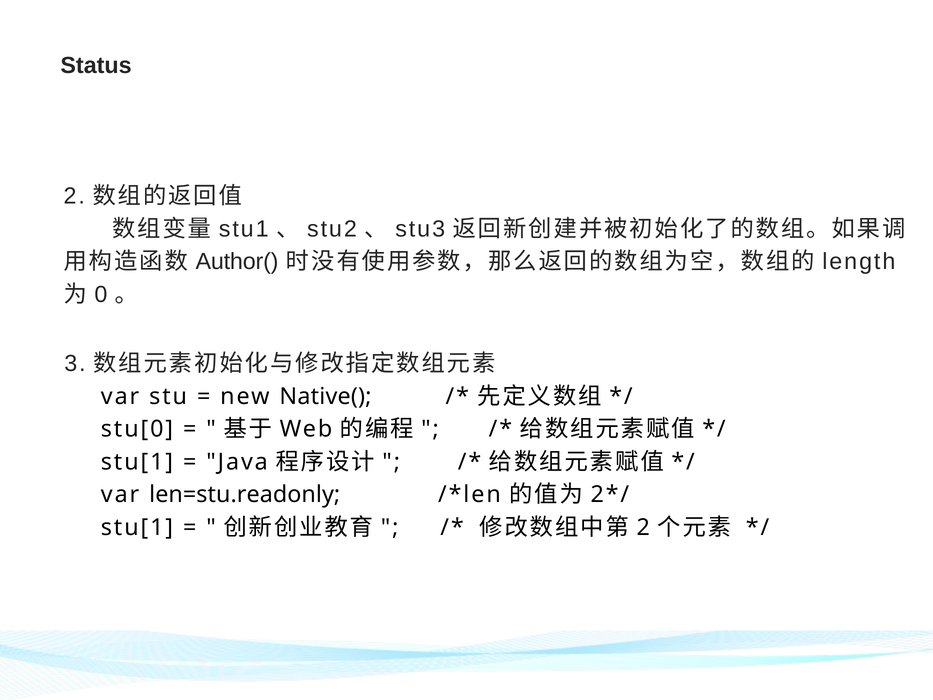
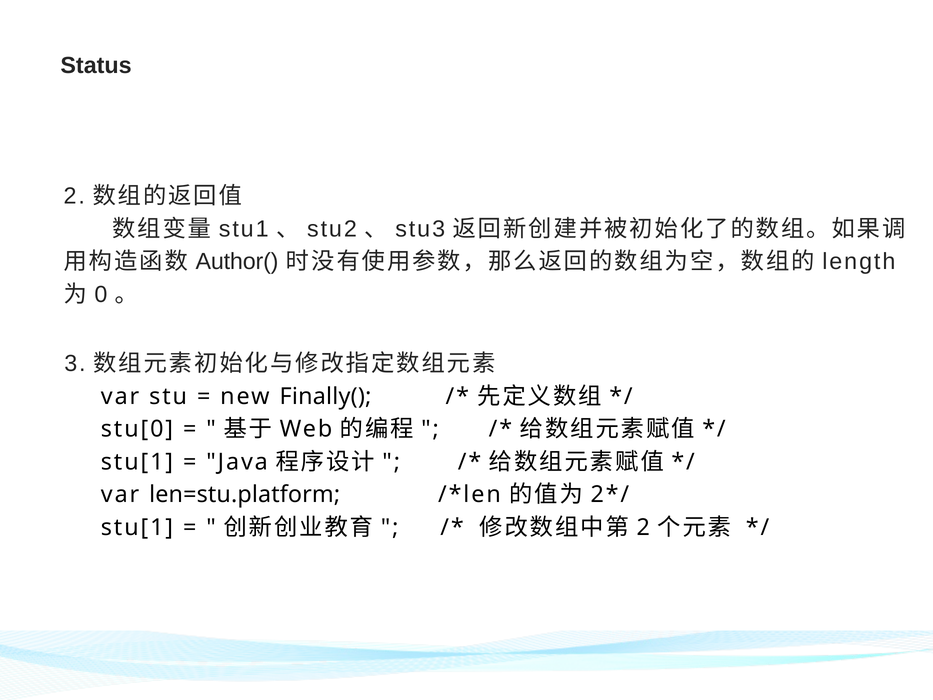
Native(: Native( -> Finally( (325, 396)
len=stu.readonly: len=stu.readonly -> len=stu.platform (245, 494)
